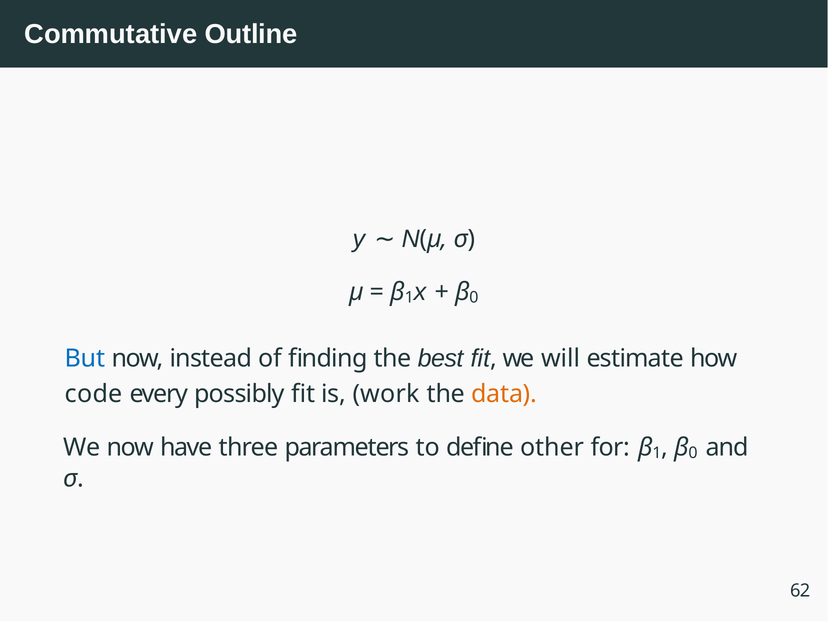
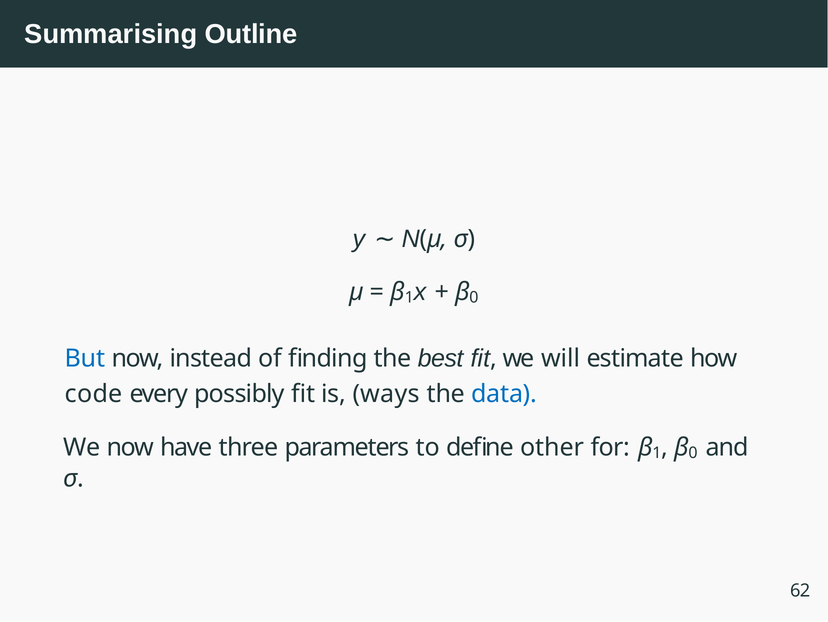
Commutative: Commutative -> Summarising (111, 34)
work: work -> ways (386, 394)
data colour: orange -> blue (504, 394)
